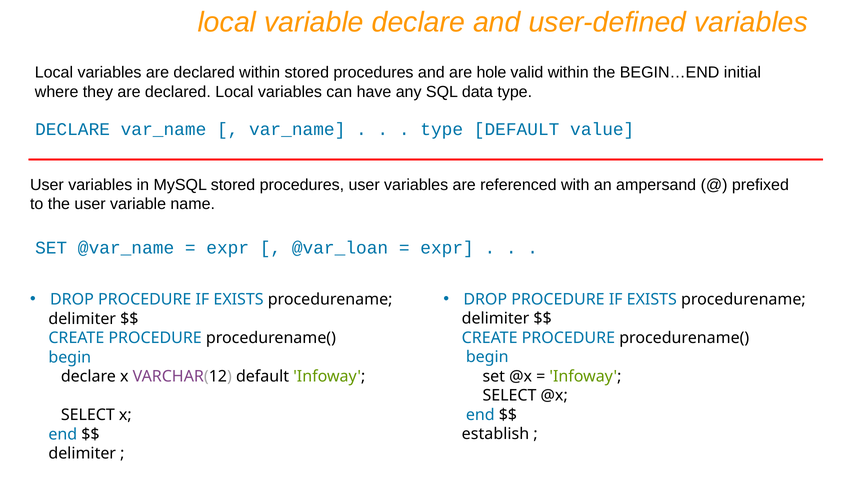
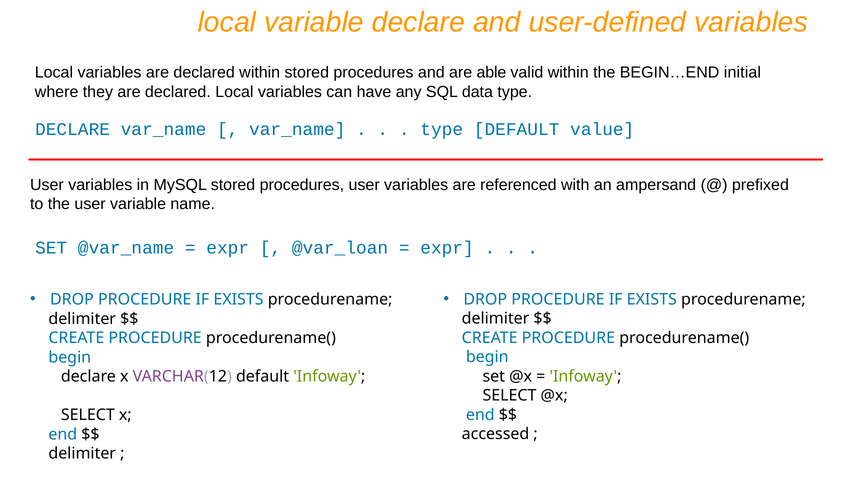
hole: hole -> able (491, 73)
establish: establish -> accessed (496, 433)
